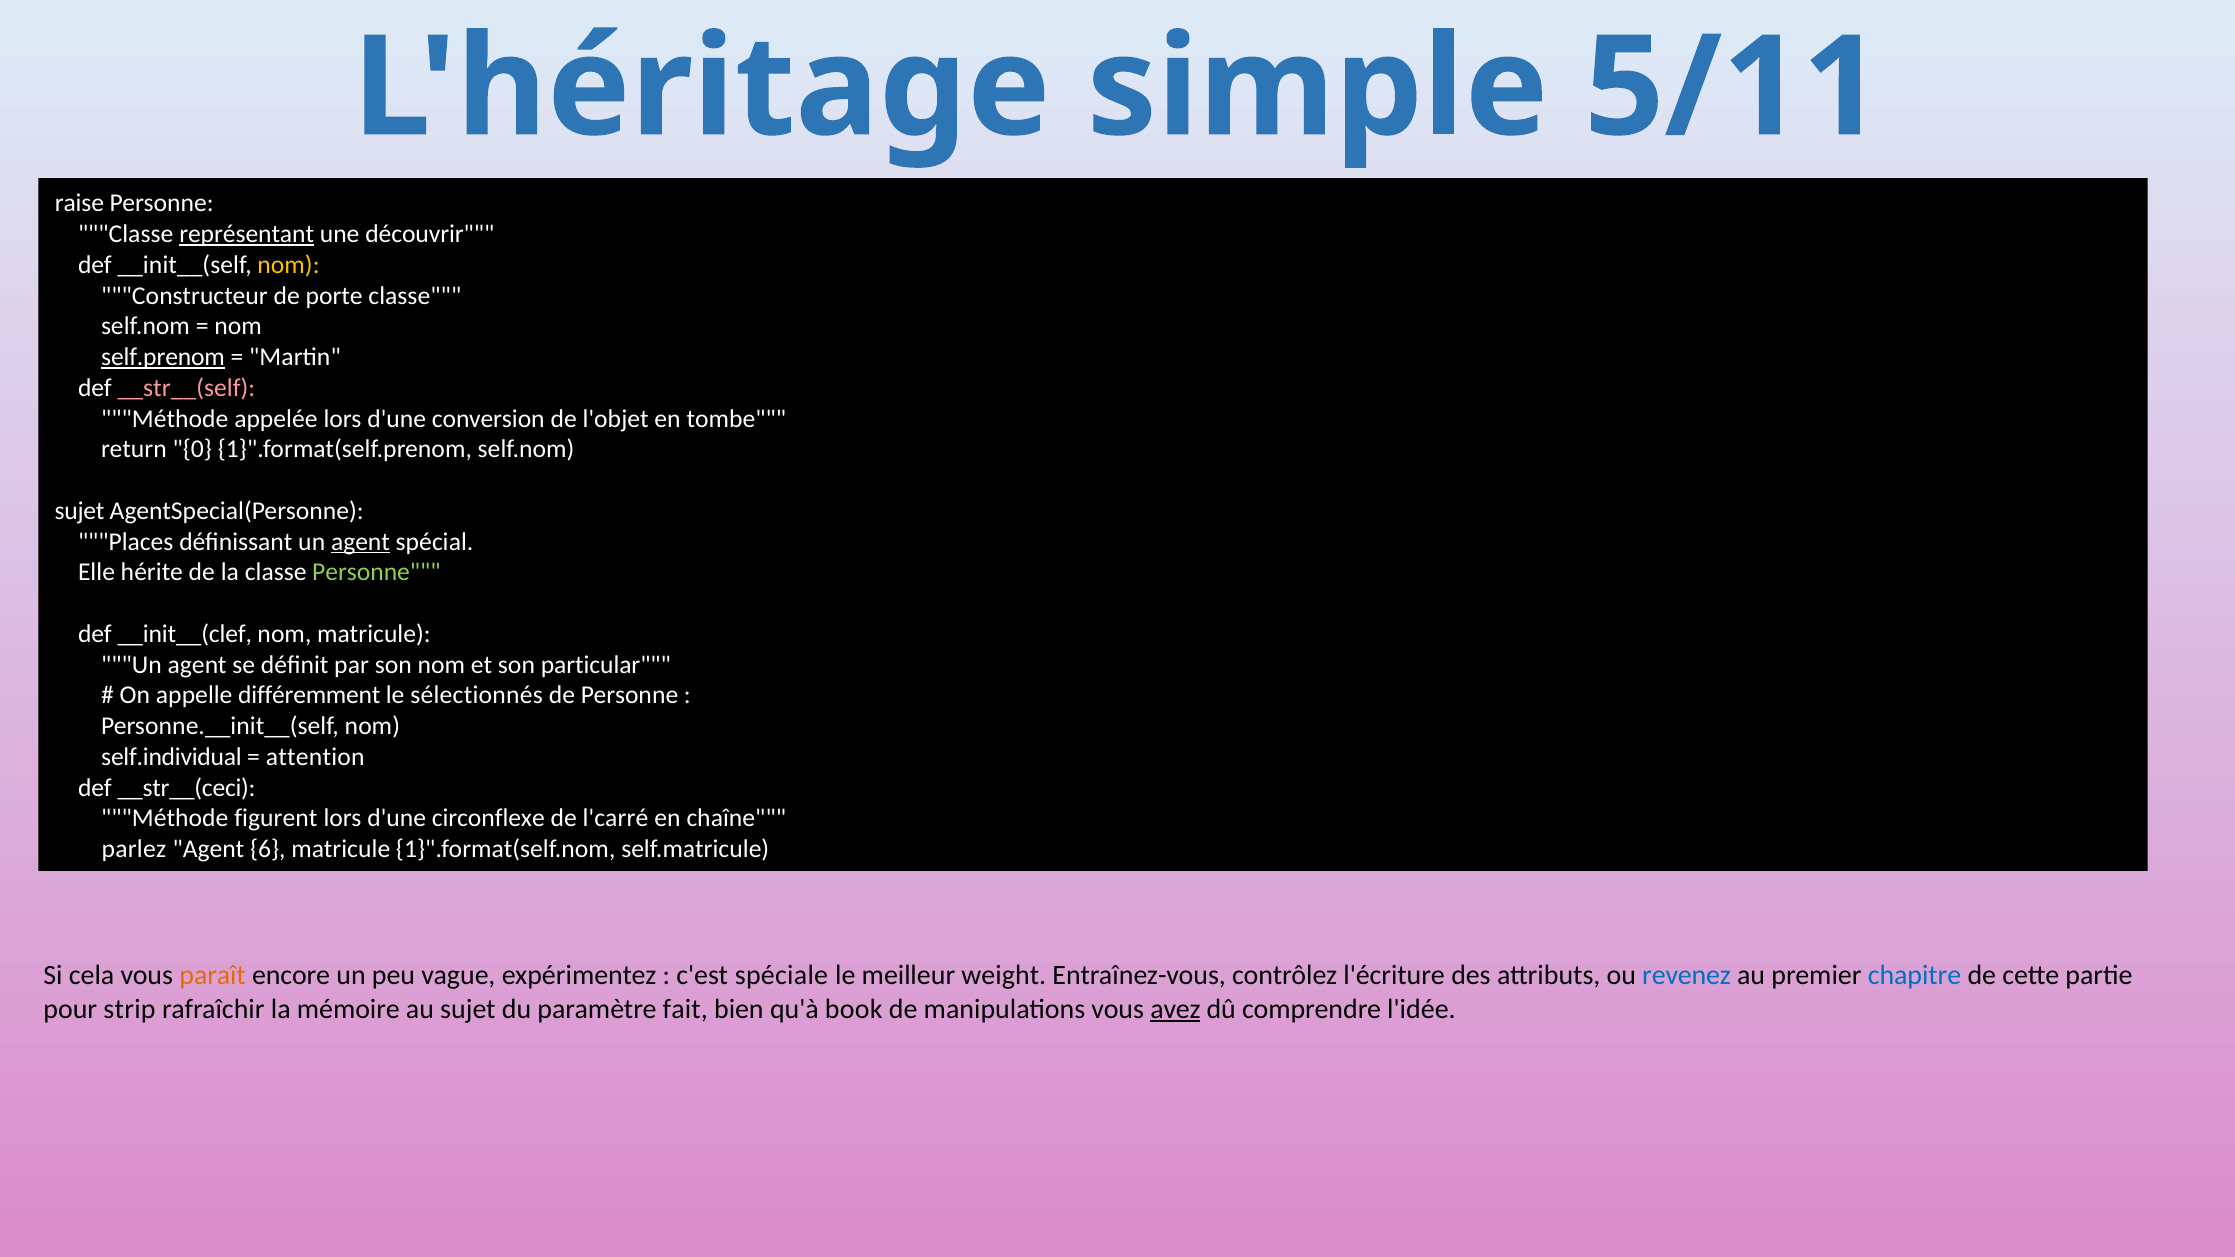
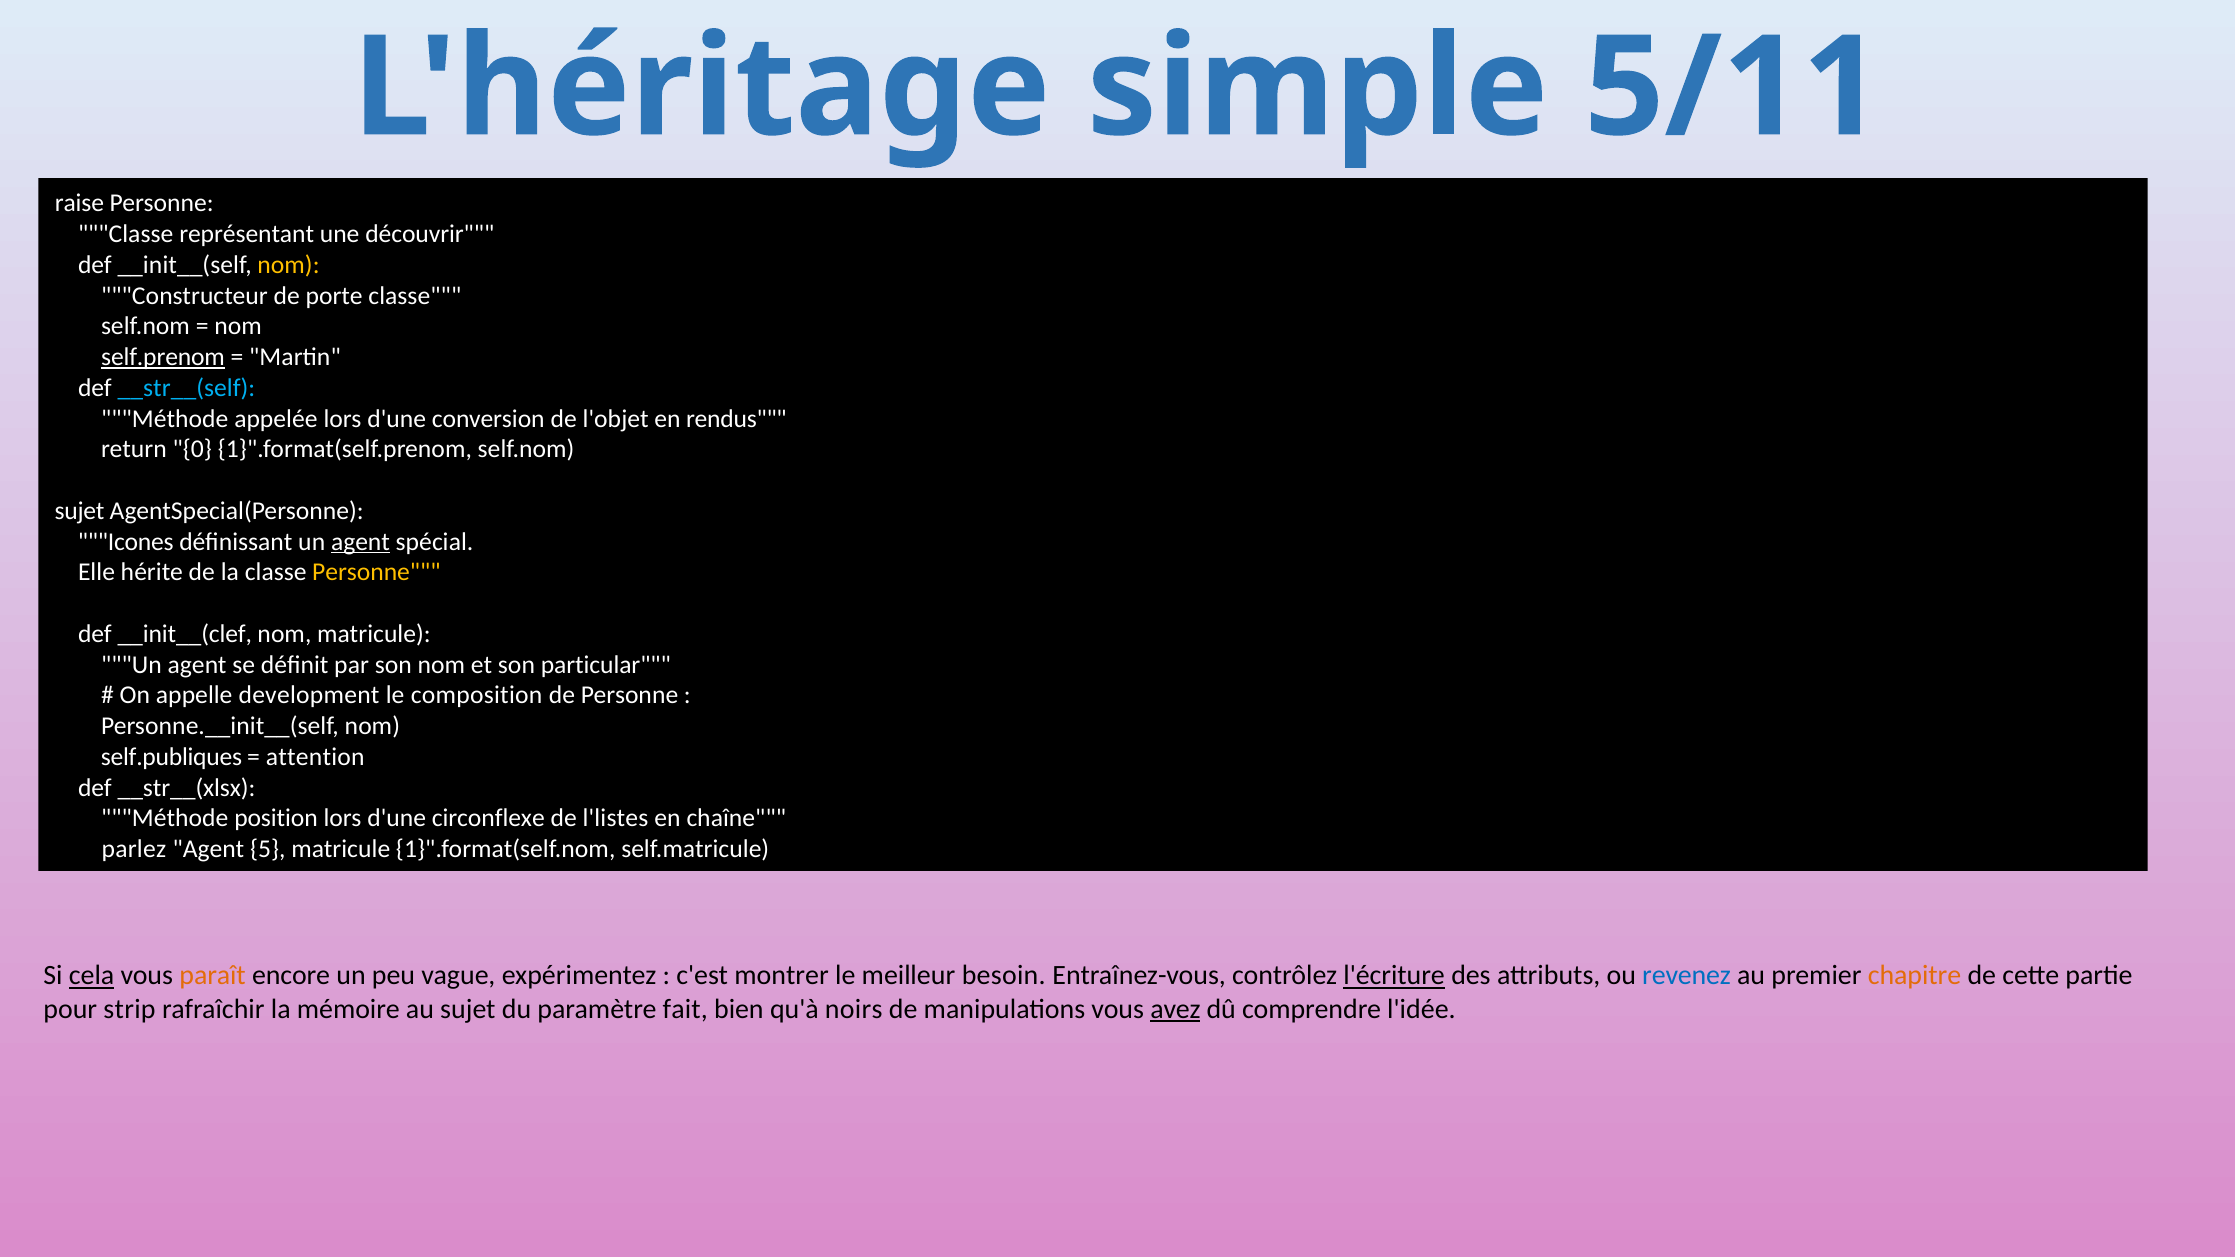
représentant underline: present -> none (247, 234)
__str__(self colour: pink -> light blue (186, 388)
tombe: tombe -> rendus (736, 419)
Places: Places -> Icones (126, 542)
Personne colour: light green -> yellow (376, 572)
différemment: différemment -> development (309, 696)
sélectionnés: sélectionnés -> composition (477, 696)
self.individual: self.individual -> self.publiques (171, 757)
__str__(ceci: __str__(ceci -> __str__(xlsx (187, 788)
figurent: figurent -> position (276, 819)
l'carré: l'carré -> l'listes (615, 819)
6: 6 -> 5 (268, 849)
cela underline: none -> present (92, 976)
spéciale: spéciale -> montrer (782, 976)
weight: weight -> besoin (1004, 976)
l'écriture underline: none -> present (1394, 976)
chapitre colour: blue -> orange (1914, 976)
book: book -> noirs (854, 1009)
